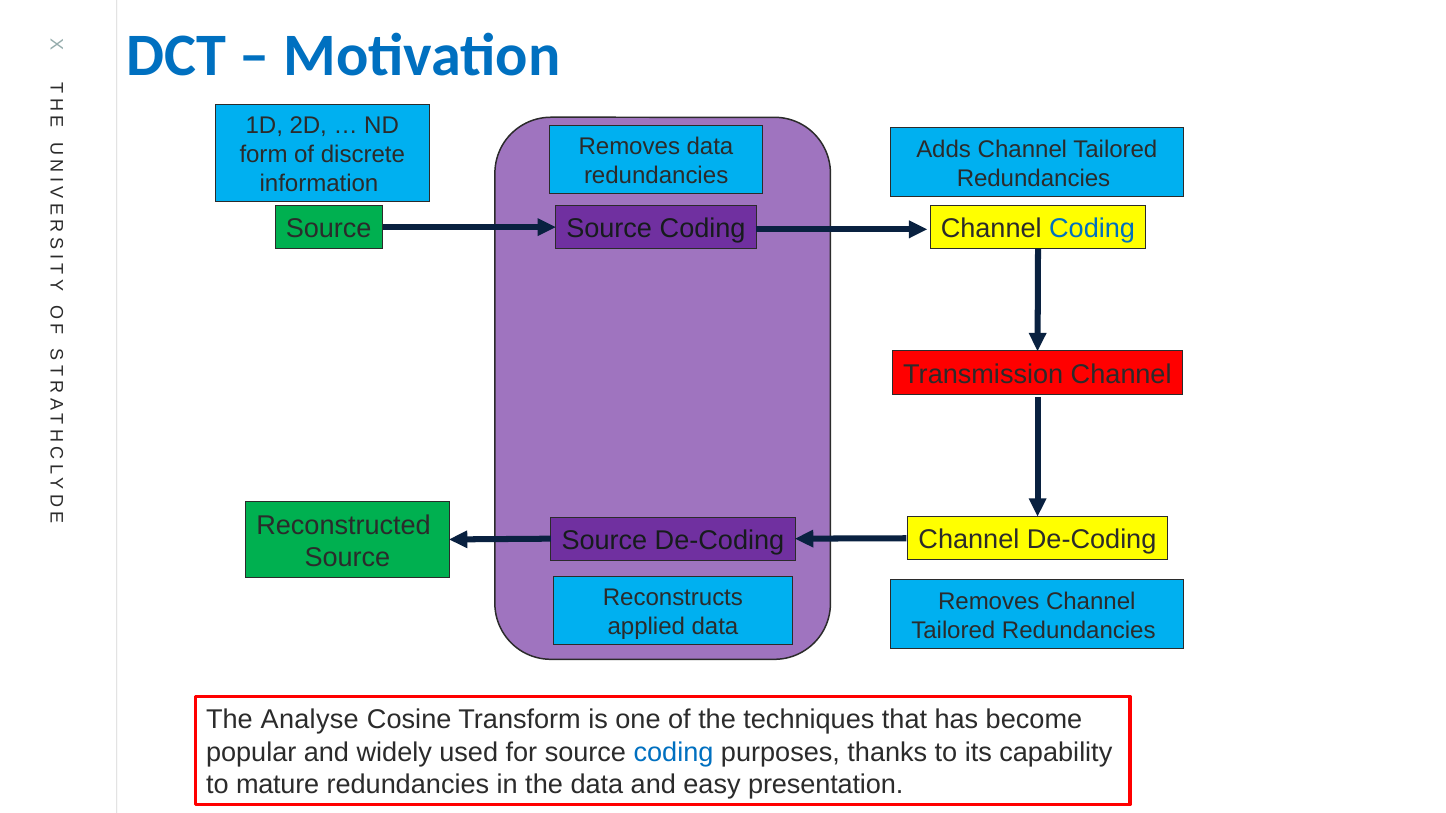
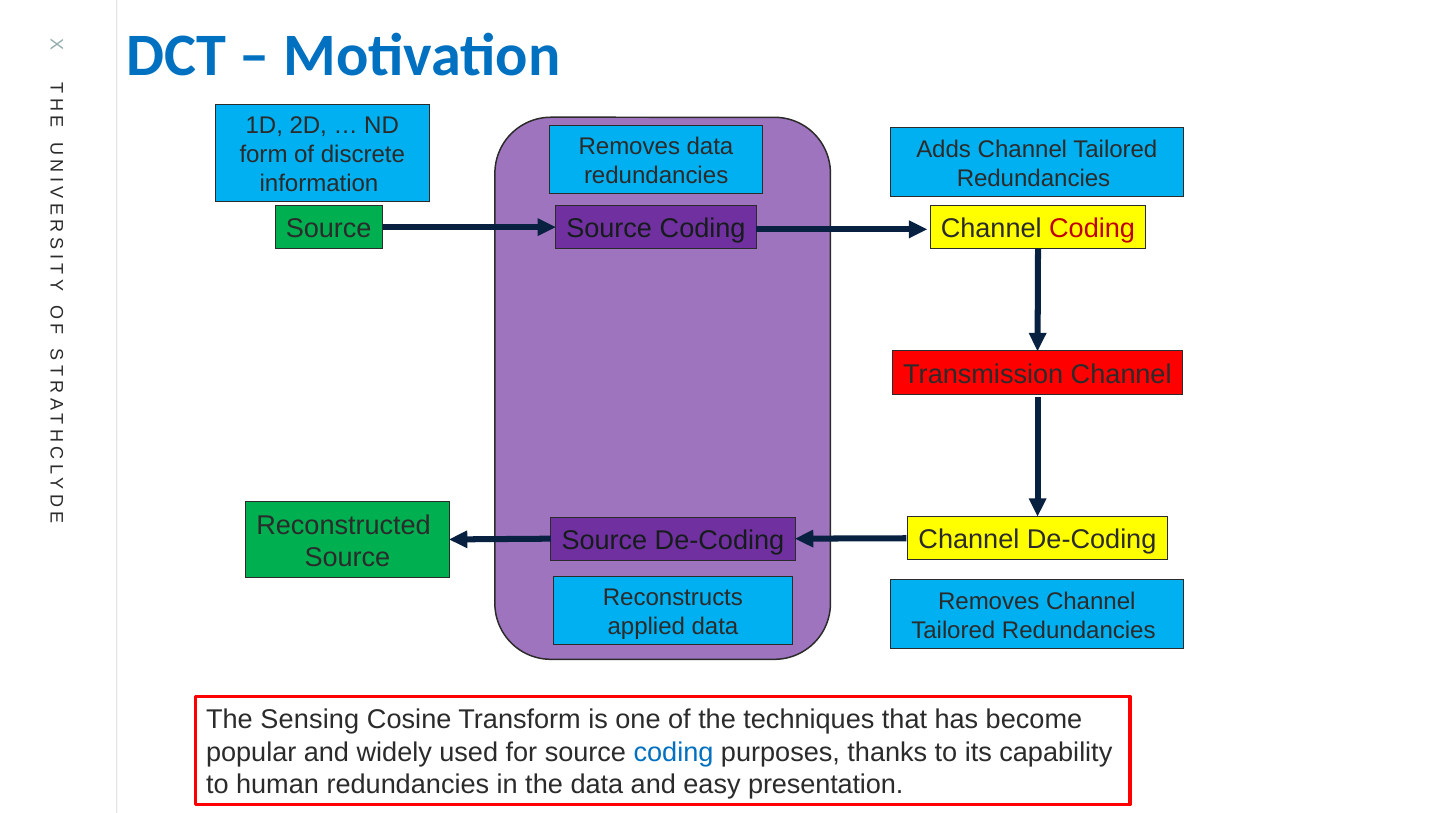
Coding colour: blue -> red (1092, 229)
Analyse: Analyse -> Sensing (310, 720)
mature: mature -> human (277, 785)
